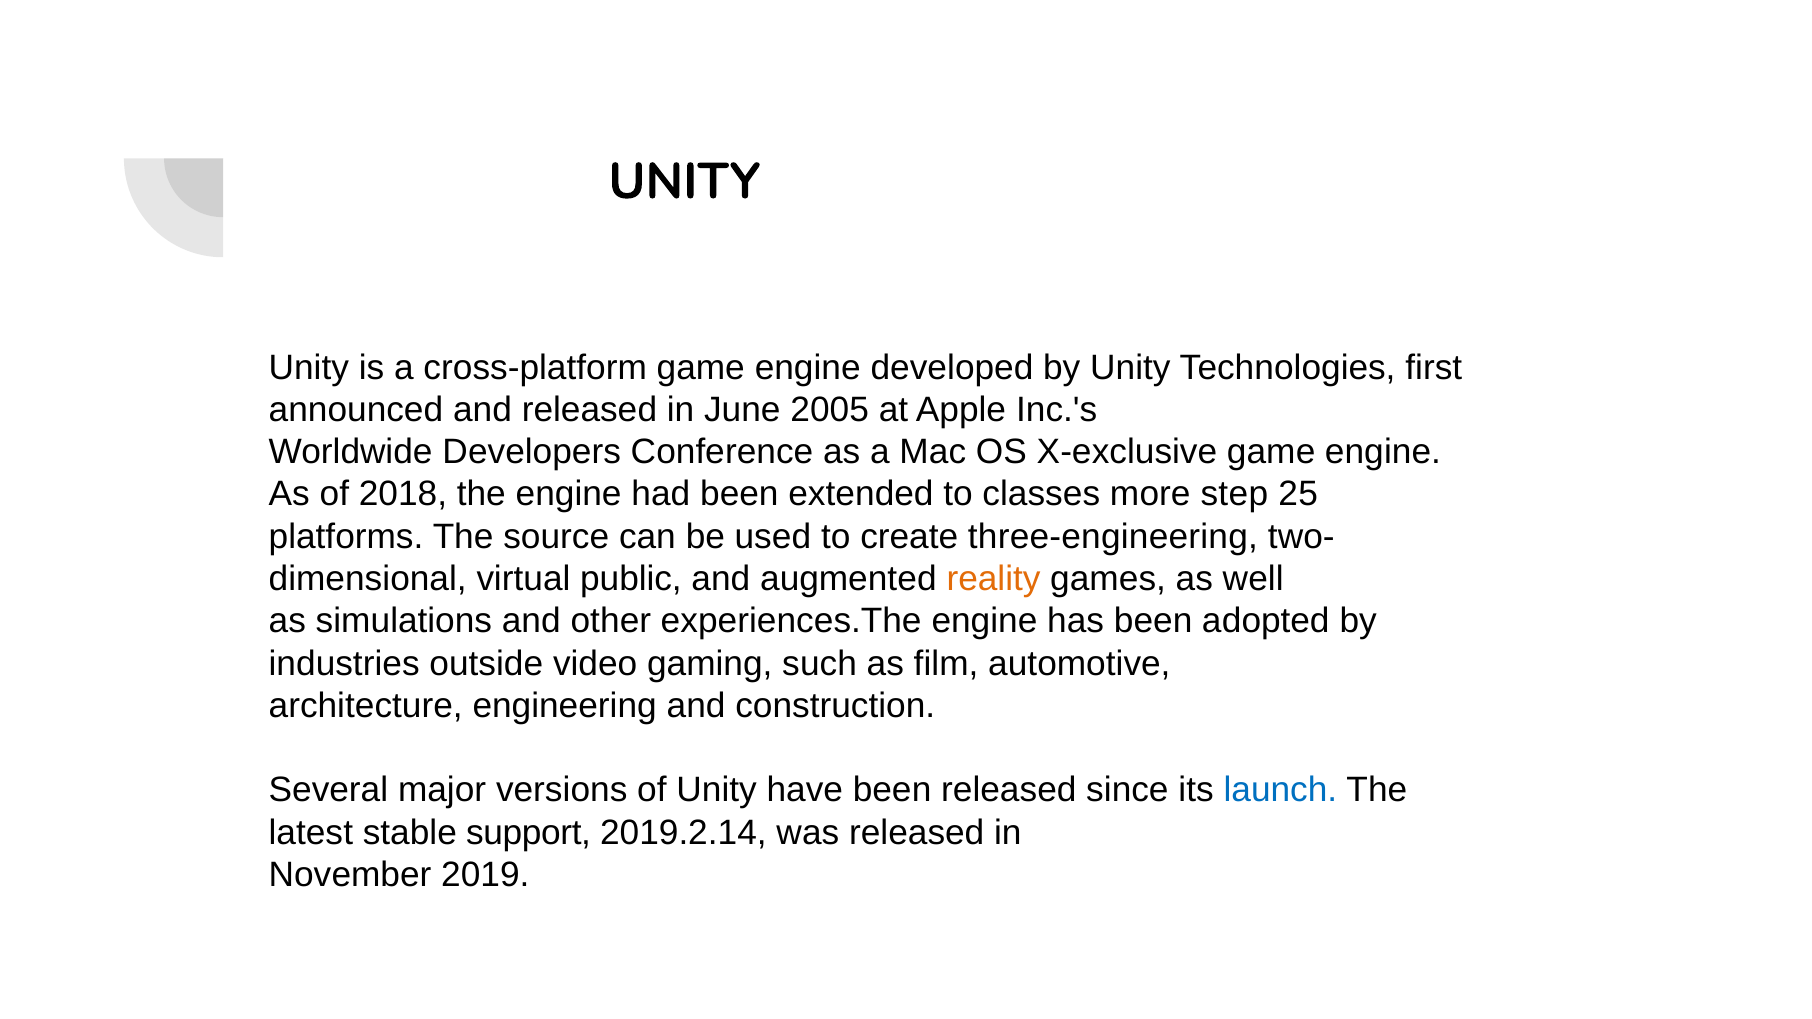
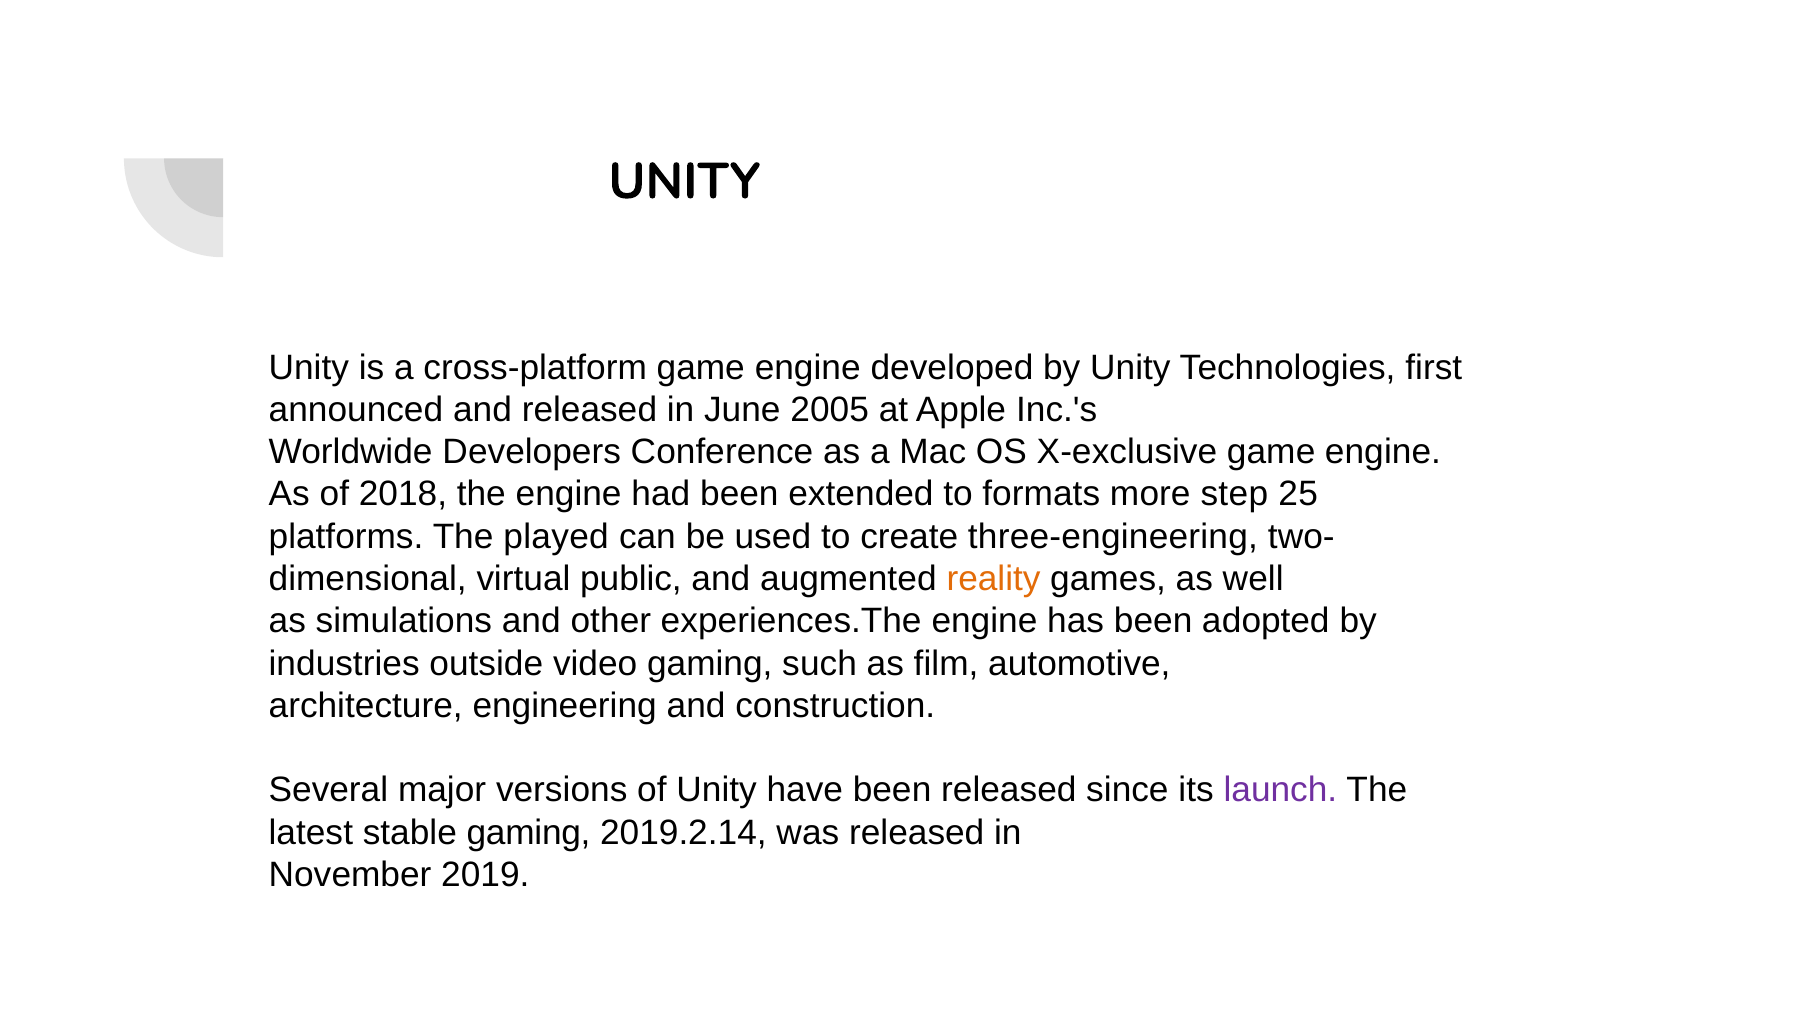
classes: classes -> formats (1041, 494)
source: source -> played (556, 537)
launch colour: blue -> purple (1280, 791)
stable support: support -> gaming (529, 833)
